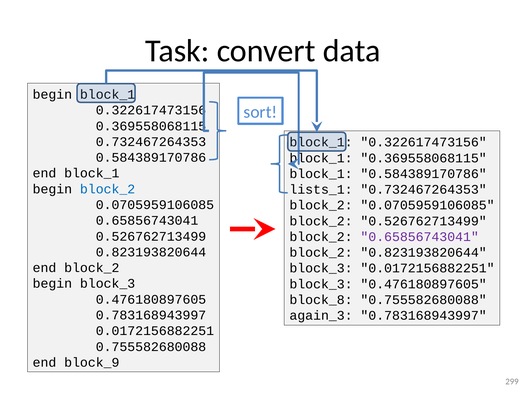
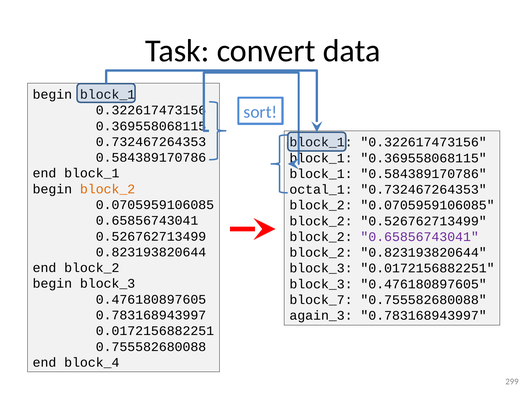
block_2 colour: blue -> orange (108, 189)
lists_1: lists_1 -> octal_1 (321, 190)
block_8: block_8 -> block_7 (321, 300)
block_9: block_9 -> block_4 (92, 363)
